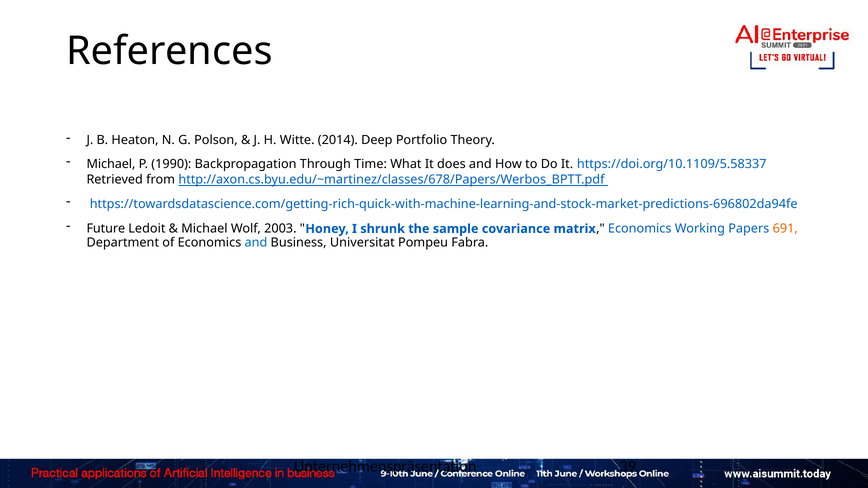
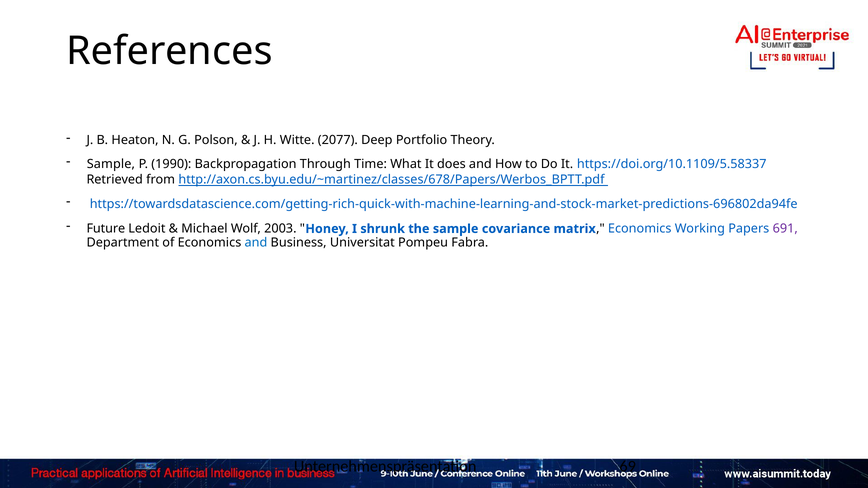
2014: 2014 -> 2077 (338, 140)
Michael: Michael -> Sample (111, 164)
691 colour: orange -> purple (785, 229)
39: 39 -> 69 (628, 467)
